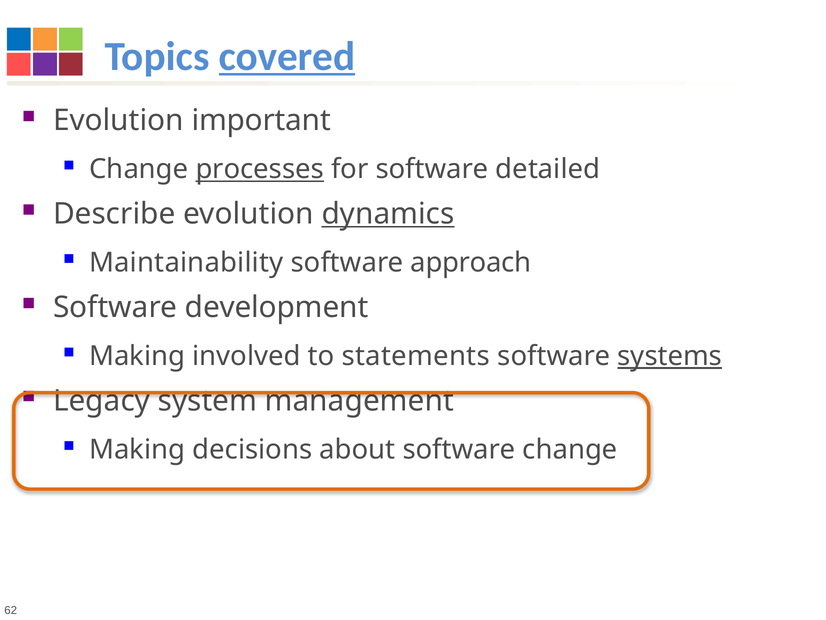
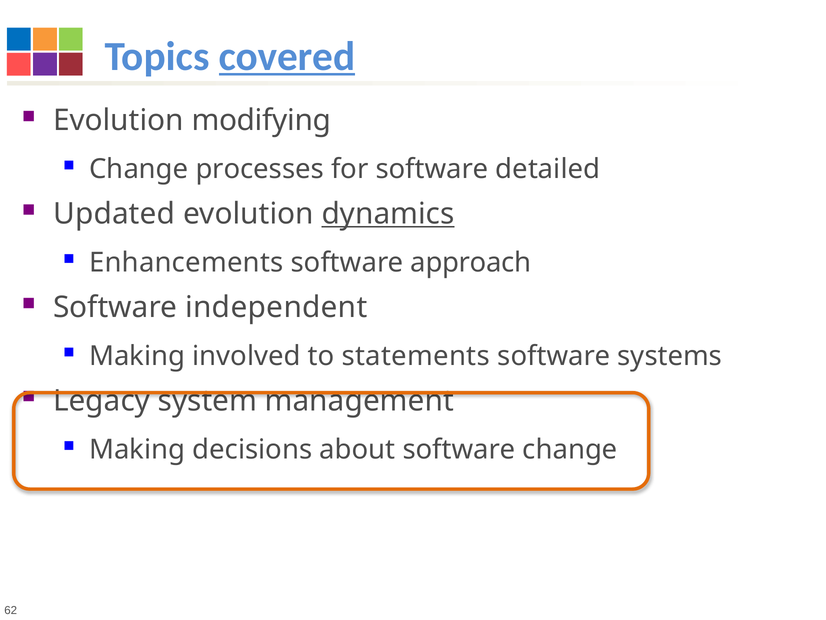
important: important -> modifying (261, 120)
processes underline: present -> none (260, 169)
Describe: Describe -> Updated (114, 214)
Maintainability: Maintainability -> Enhancements (186, 262)
development: development -> independent (276, 307)
systems underline: present -> none (670, 356)
